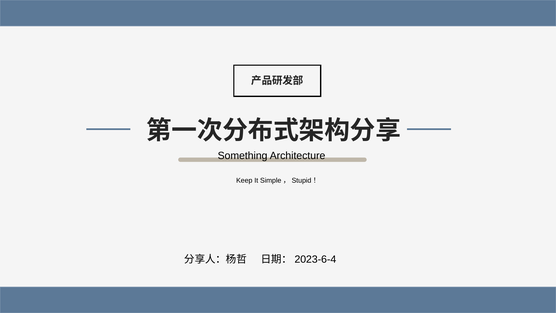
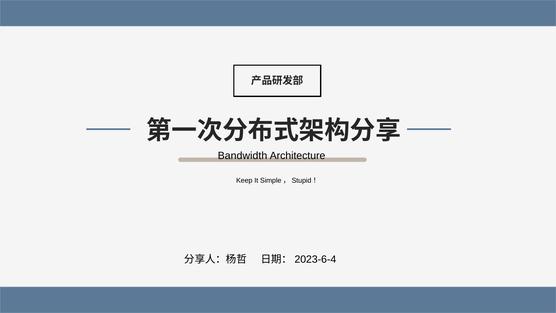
Something: Something -> Bandwidth (243, 156)
